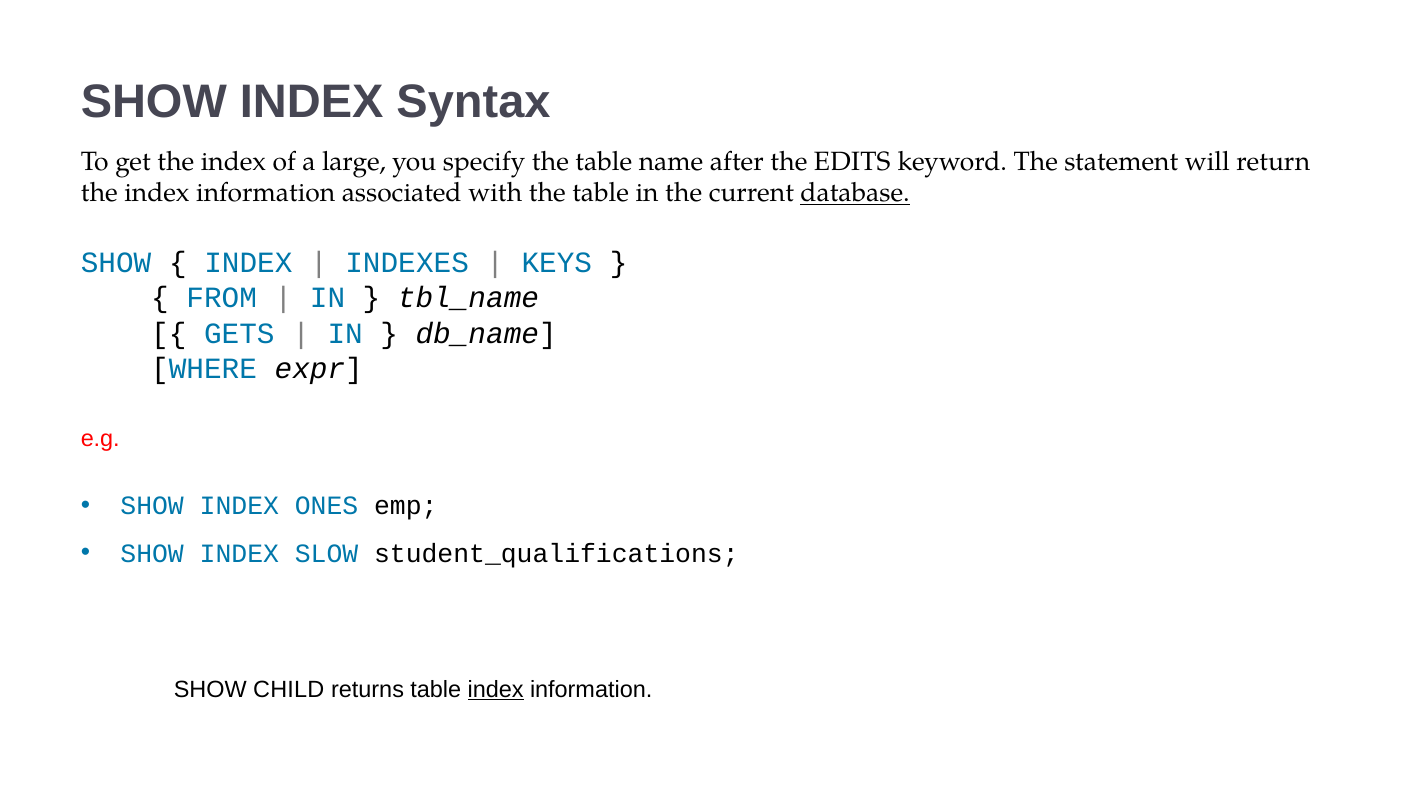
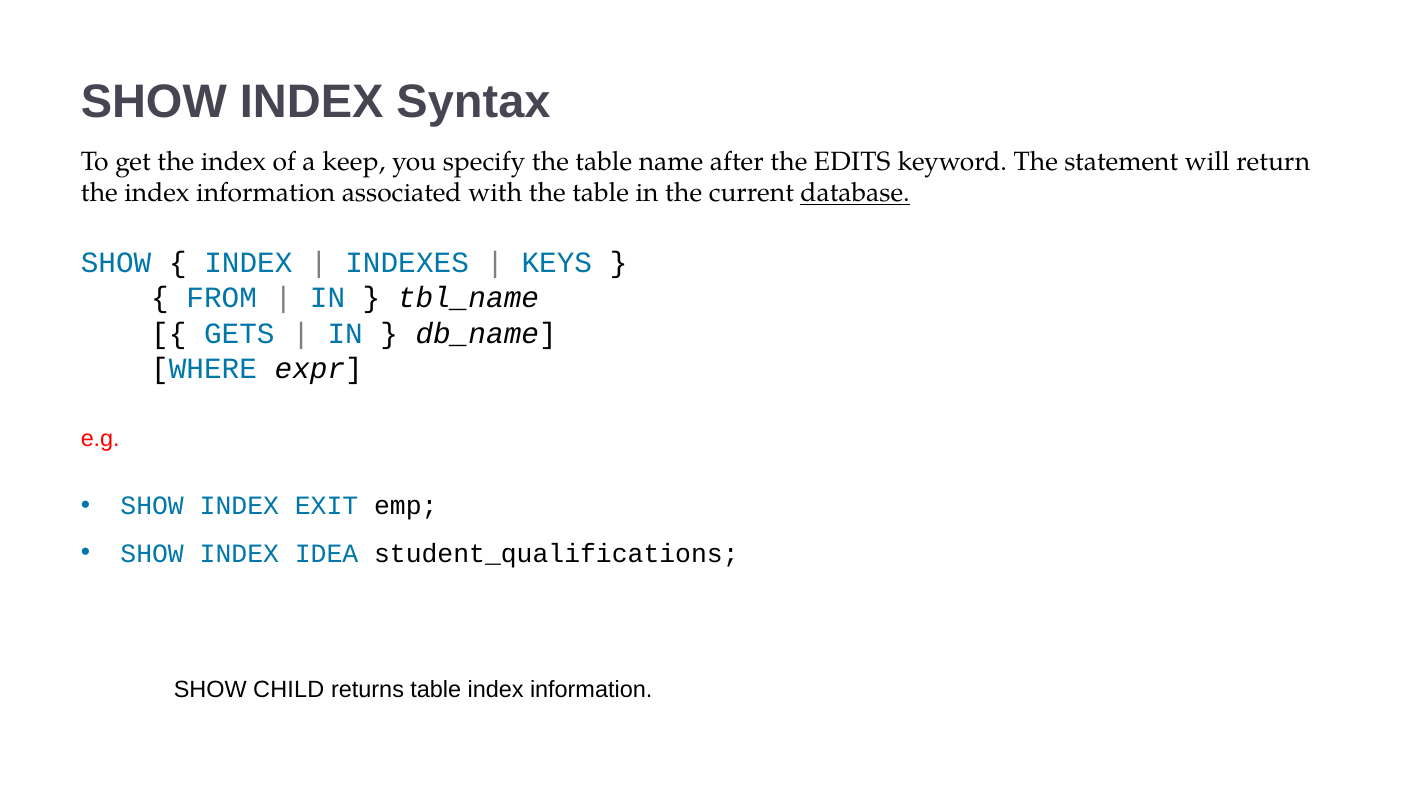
large: large -> keep (354, 161)
ONES: ONES -> EXIT (327, 506)
SLOW: SLOW -> IDEA (327, 553)
index underline: present -> none (496, 689)
